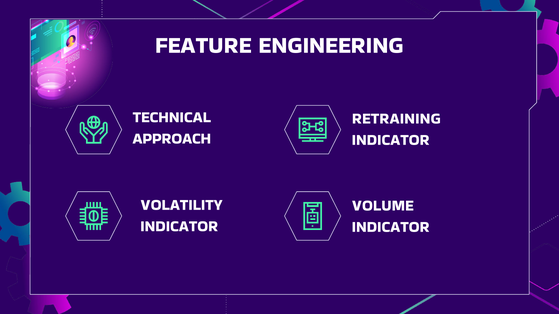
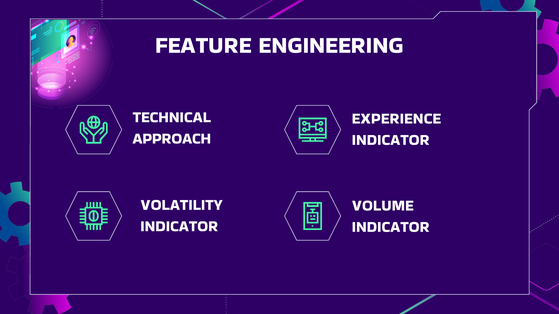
RETRAINING: RETRAINING -> EXPERIENCE (396, 119)
